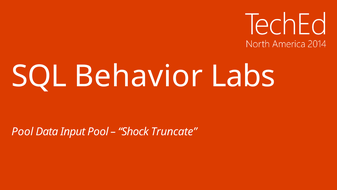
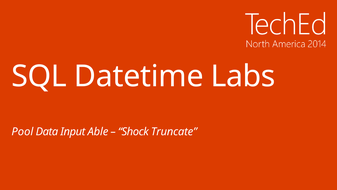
Behavior: Behavior -> Datetime (139, 76)
Input Pool: Pool -> Able (98, 131)
